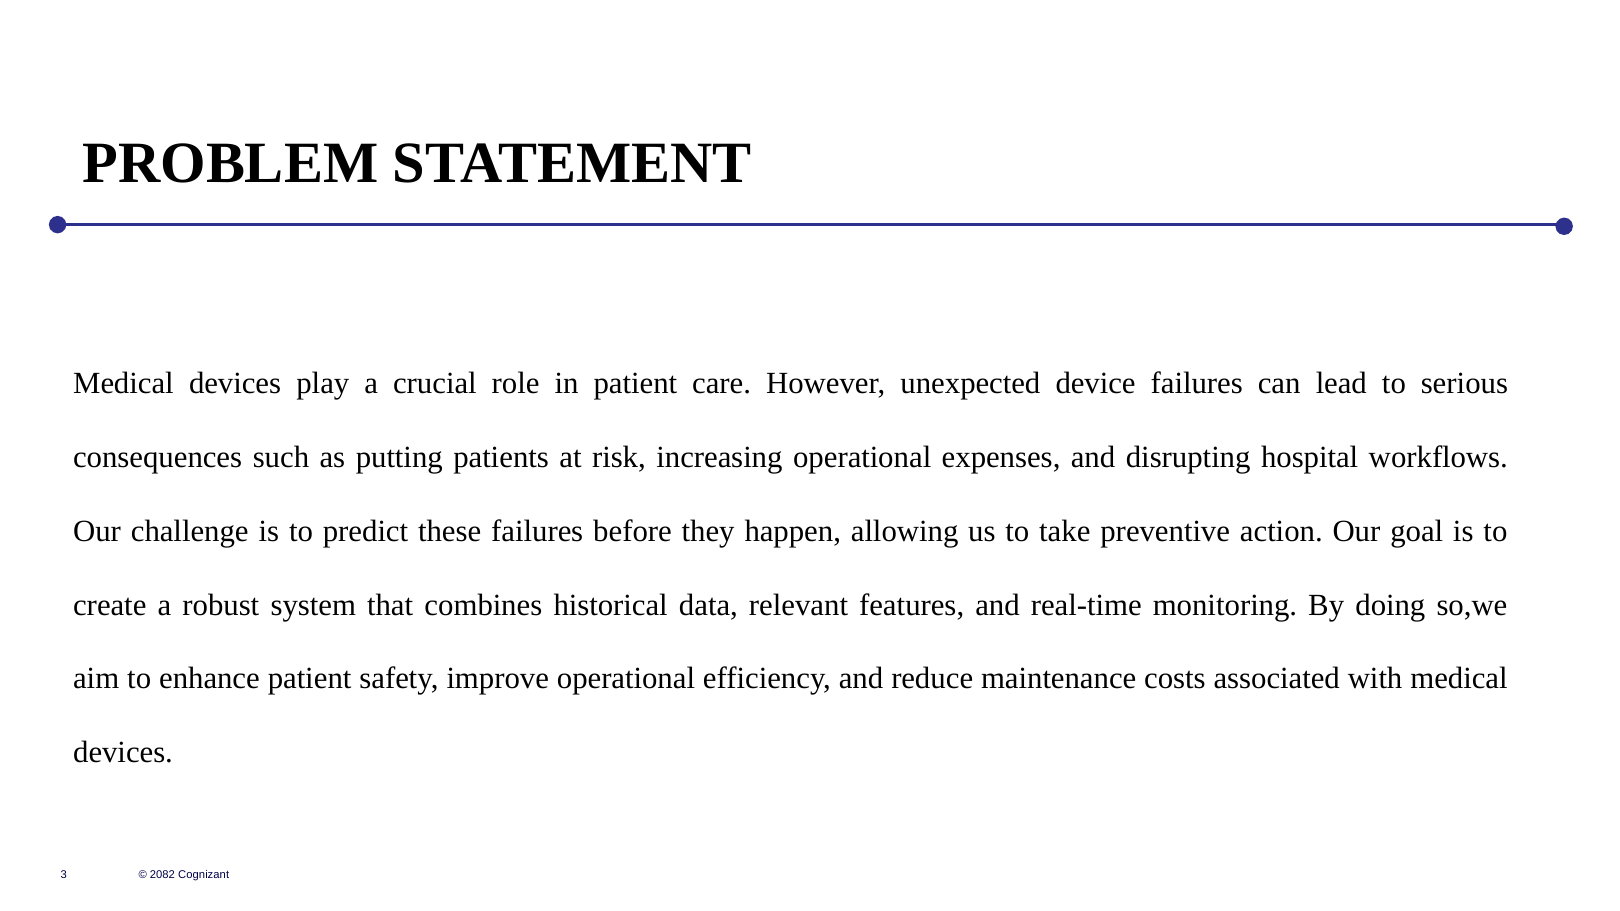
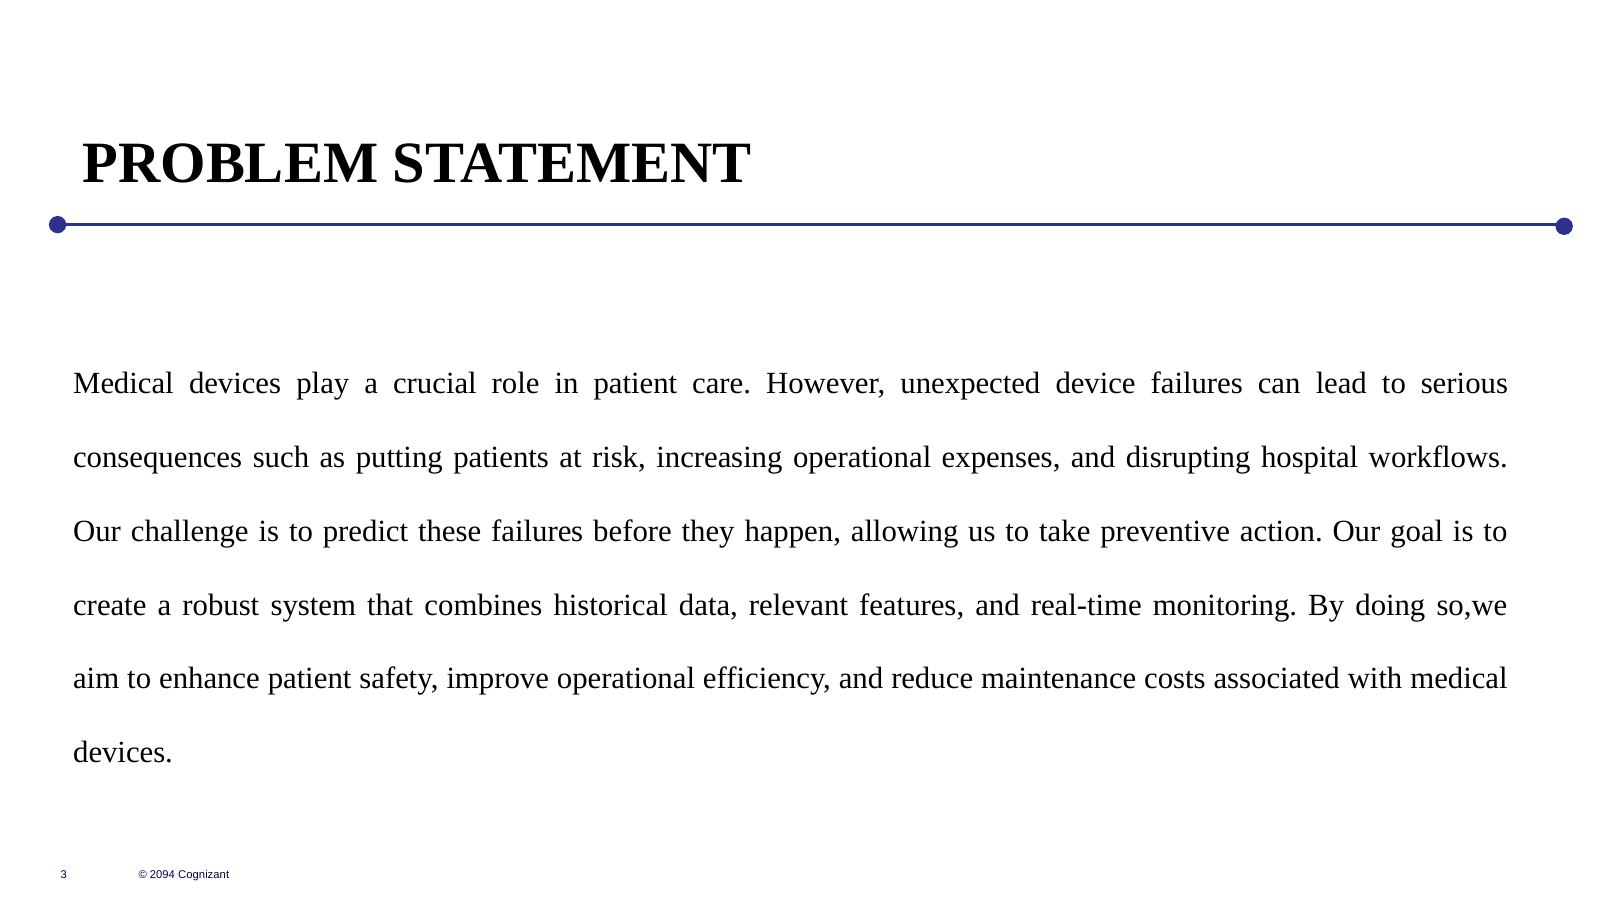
2082: 2082 -> 2094 (162, 875)
